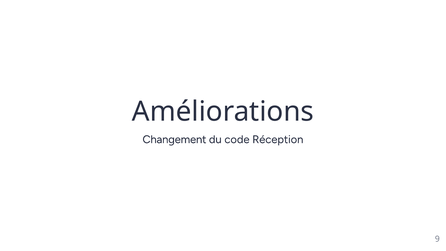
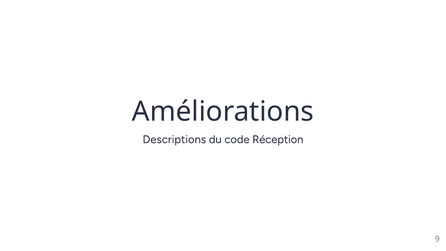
Changement: Changement -> Descriptions (174, 139)
